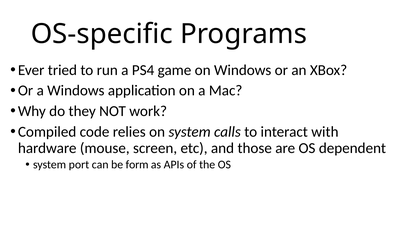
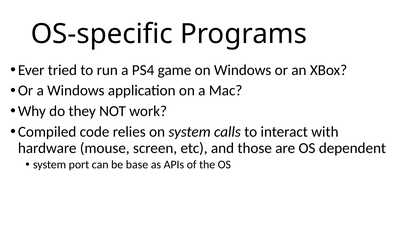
form: form -> base (137, 164)
